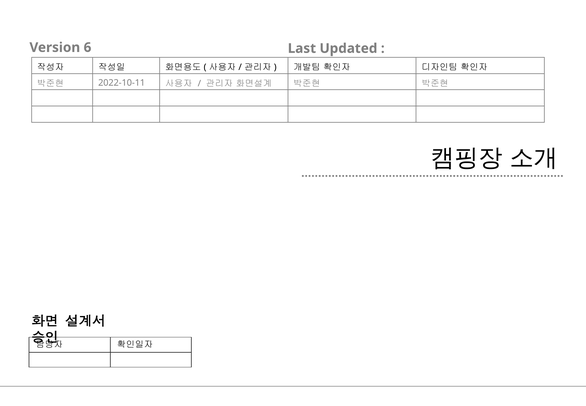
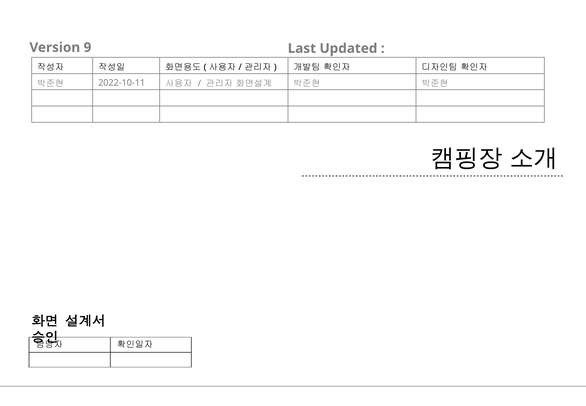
6: 6 -> 9 (87, 47)
